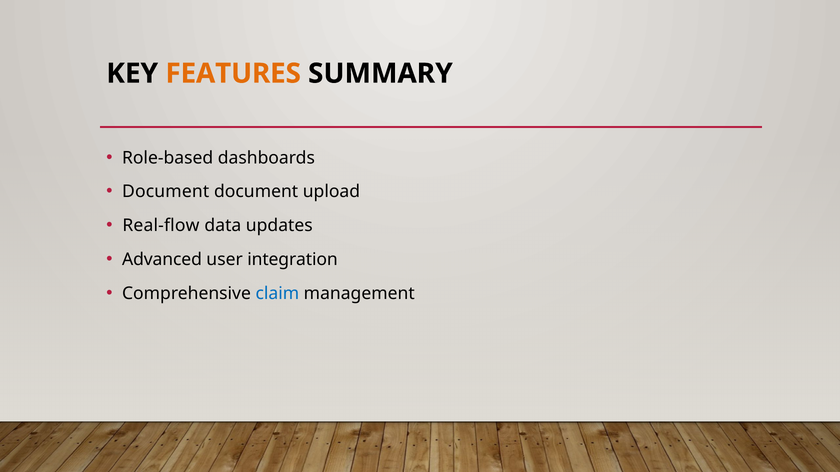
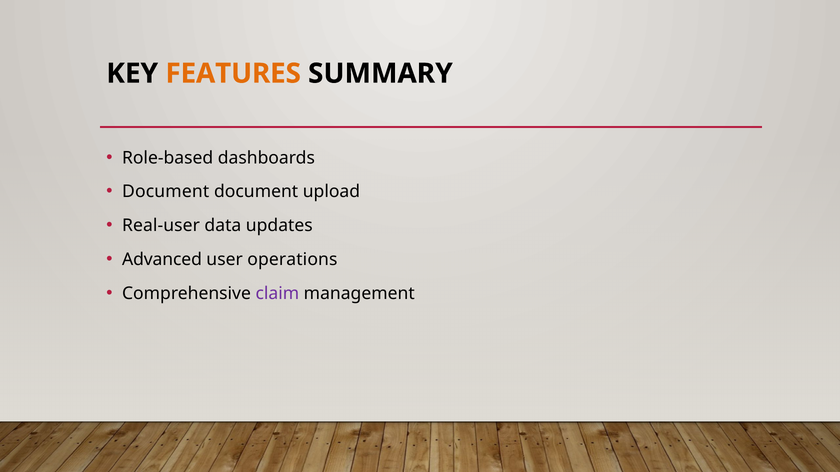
Real-flow: Real-flow -> Real-user (161, 226)
integration: integration -> operations (292, 260)
claim colour: blue -> purple (277, 294)
